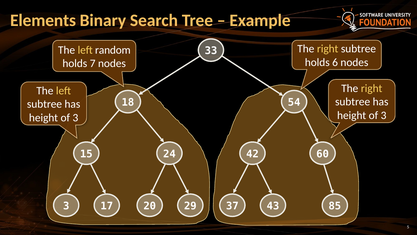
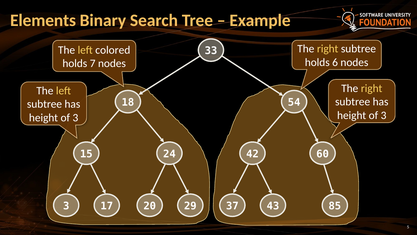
random: random -> colored (113, 50)
